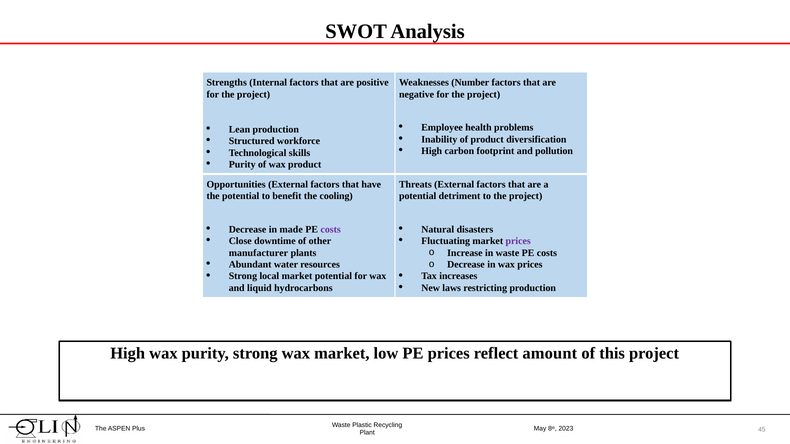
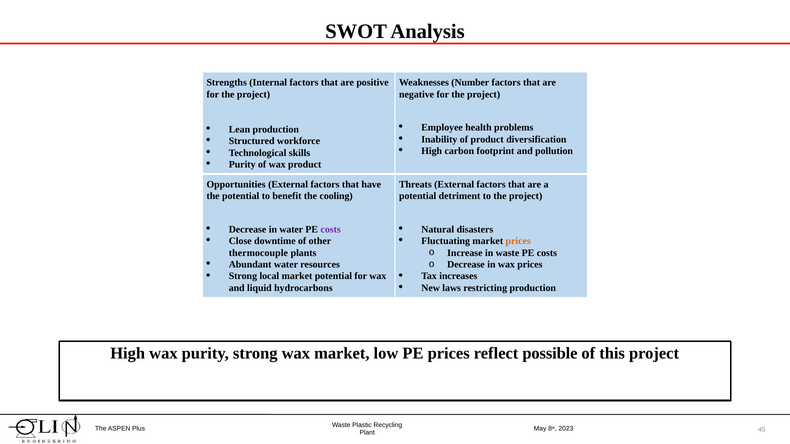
in made: made -> water (291, 230)
prices colour: purple -> orange (518, 241)
manufacturer: manufacturer -> thermocouple (258, 253)
amount: amount -> possible (550, 353)
